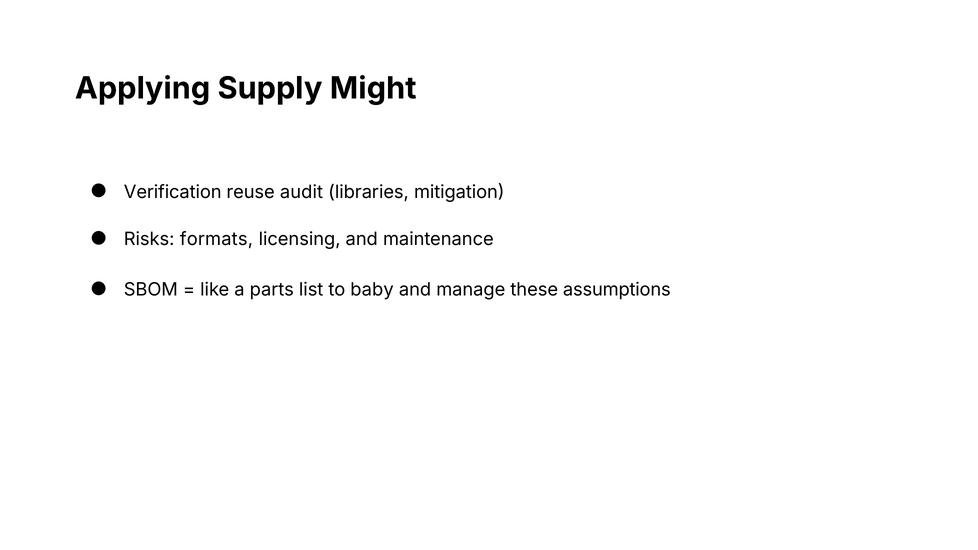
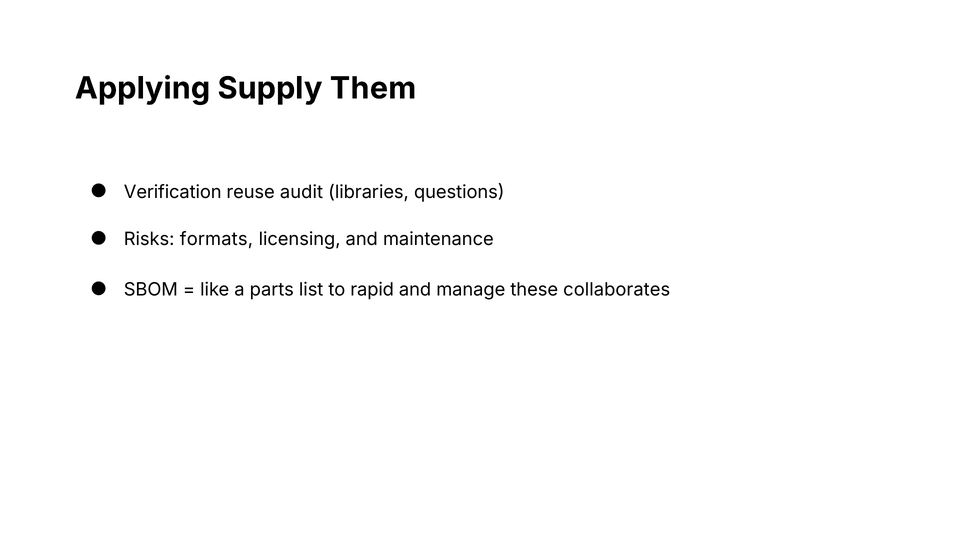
Might: Might -> Them (373, 88)
mitigation: mitigation -> questions (459, 192)
baby: baby -> rapid (372, 290)
assumptions: assumptions -> collaborates (617, 290)
